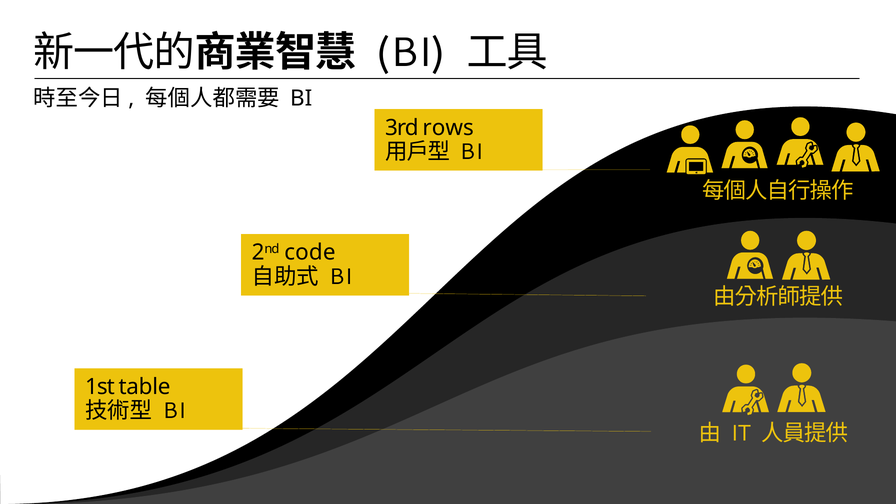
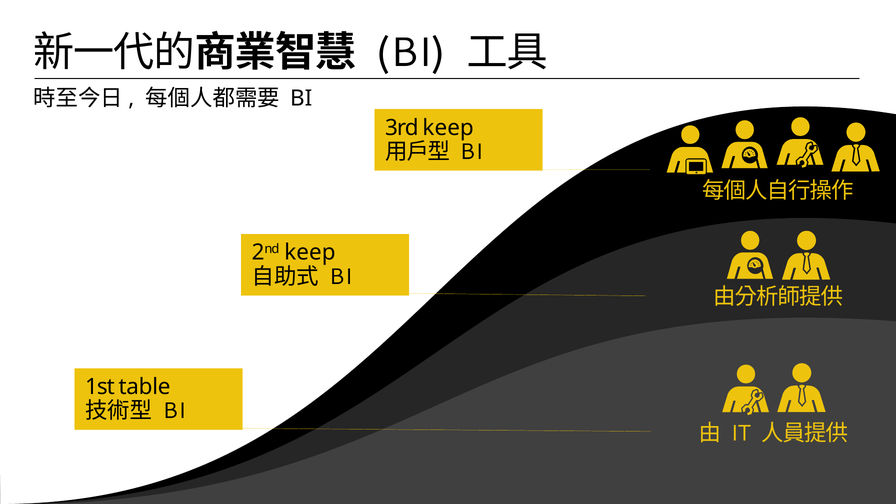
3rd rows: rows -> keep (448, 128)
2nd code: code -> keep (310, 253)
